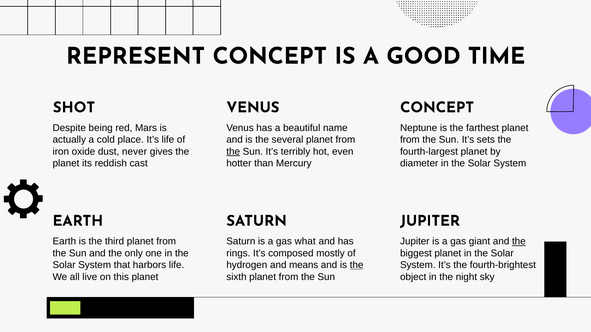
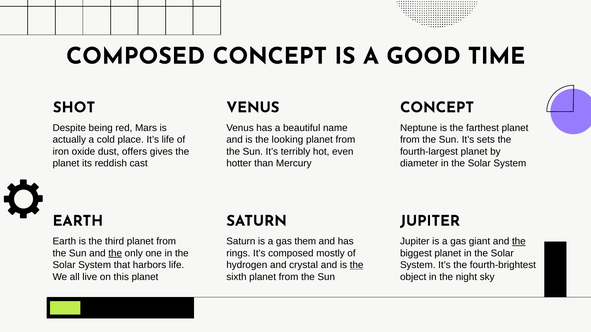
REPRESENT: REPRESENT -> COMPOSED (136, 56)
several: several -> looking (287, 140)
never: never -> offers (134, 152)
the underline: present -> none (233, 152)
what: what -> them (305, 242)
the underline: none -> present (115, 254)
means: means -> crystal (304, 265)
